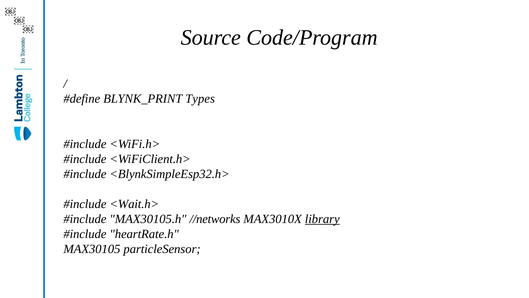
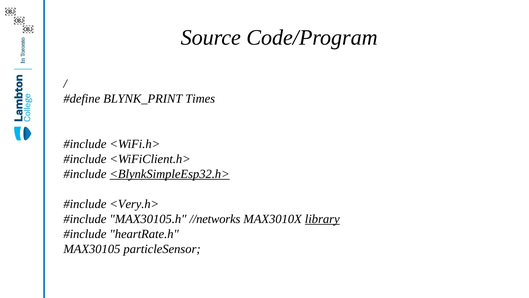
Types: Types -> Times (200, 99)
<BlynkSimpleEsp32.h> underline: none -> present (170, 174)
<Wait.h>: <Wait.h> -> <Very.h> (134, 204)
